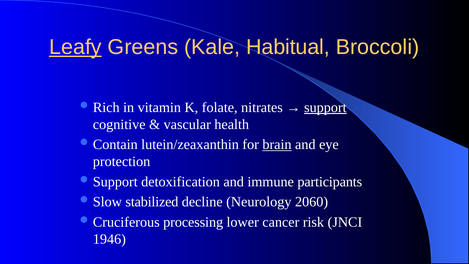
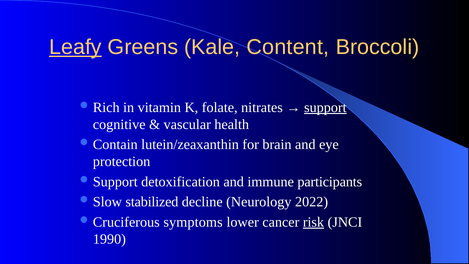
Habitual: Habitual -> Content (288, 47)
brain underline: present -> none (277, 144)
2060: 2060 -> 2022 (312, 202)
processing: processing -> symptoms (193, 222)
risk underline: none -> present (313, 222)
1946: 1946 -> 1990 (109, 239)
